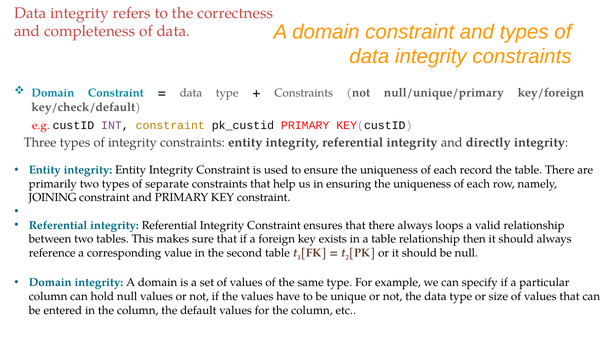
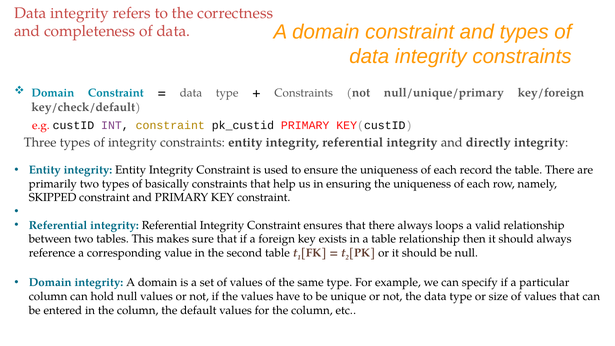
separate: separate -> basically (167, 184)
JOINING: JOINING -> SKIPPED (53, 198)
